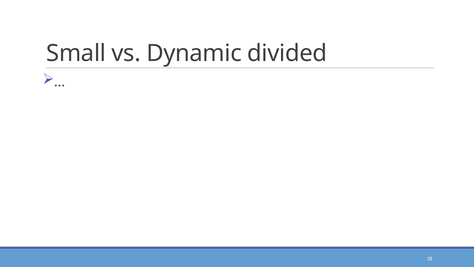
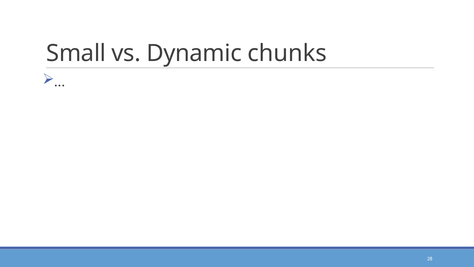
divided: divided -> chunks (287, 53)
